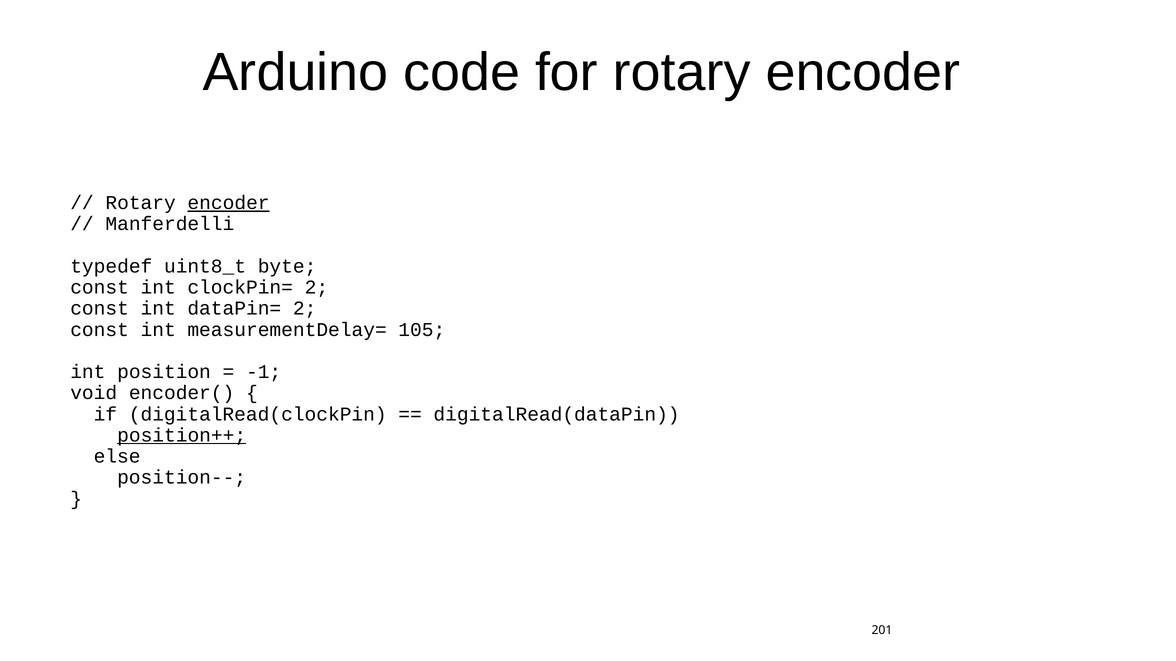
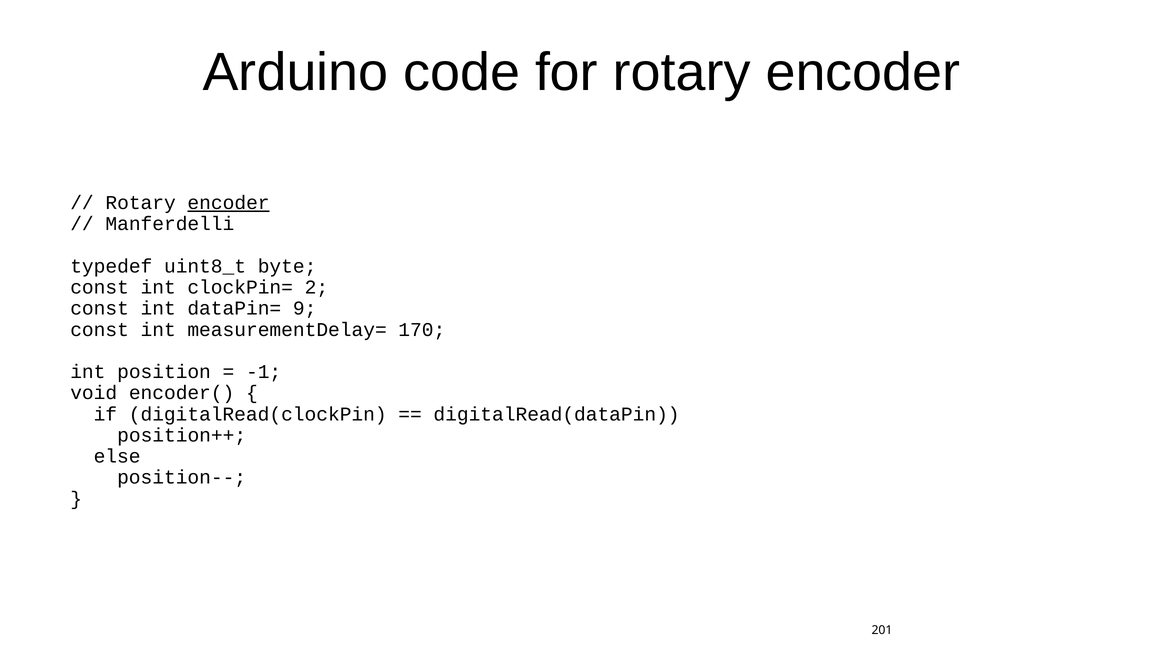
dataPin= 2: 2 -> 9 (305, 309)
105: 105 -> 170 (422, 330)
position++ underline: present -> none (182, 436)
